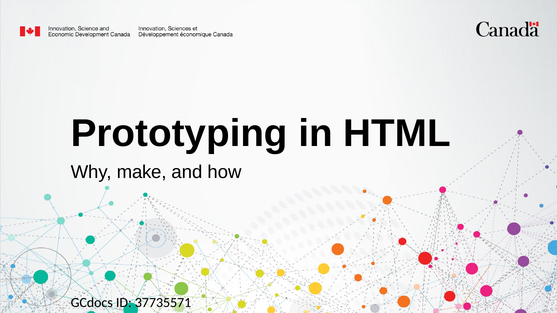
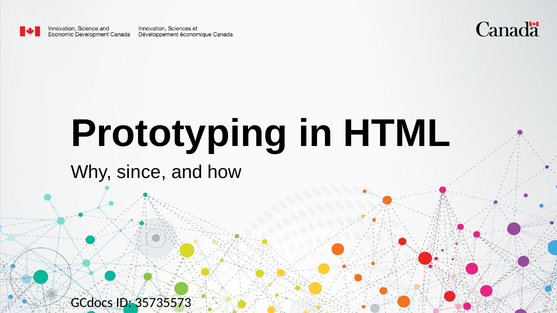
make: make -> since (142, 172)
37735571: 37735571 -> 35735573 (163, 303)
